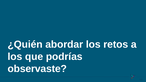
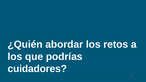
observaste: observaste -> cuidadores (37, 69)
